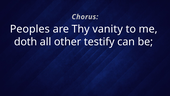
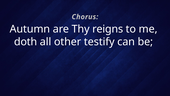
Peoples: Peoples -> Autumn (30, 29)
vanity: vanity -> reigns (108, 29)
